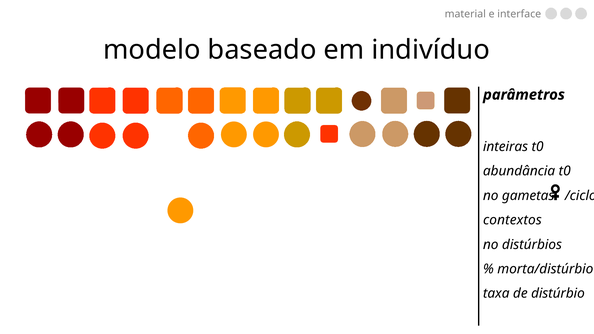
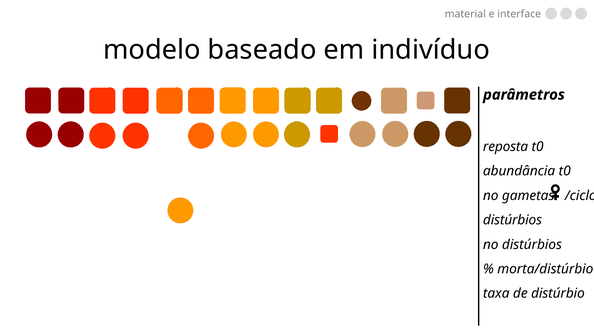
inteiras: inteiras -> reposta (506, 147)
contextos: contextos -> distúrbios (513, 220)
